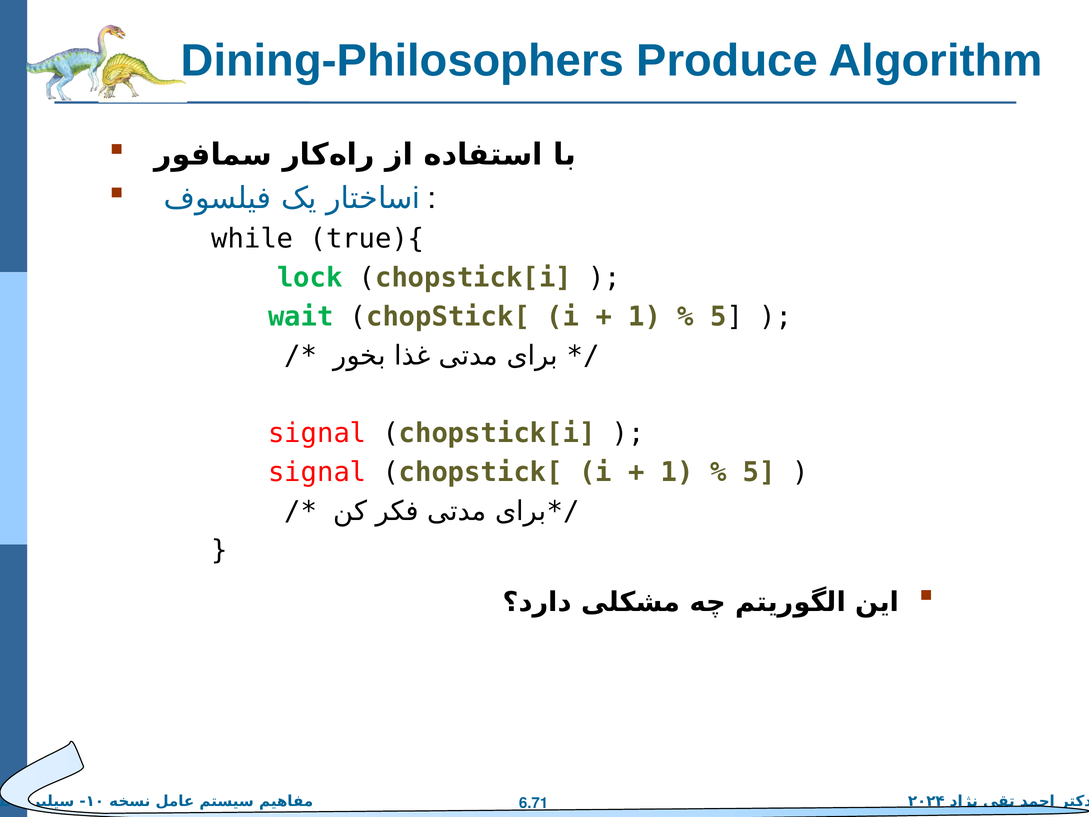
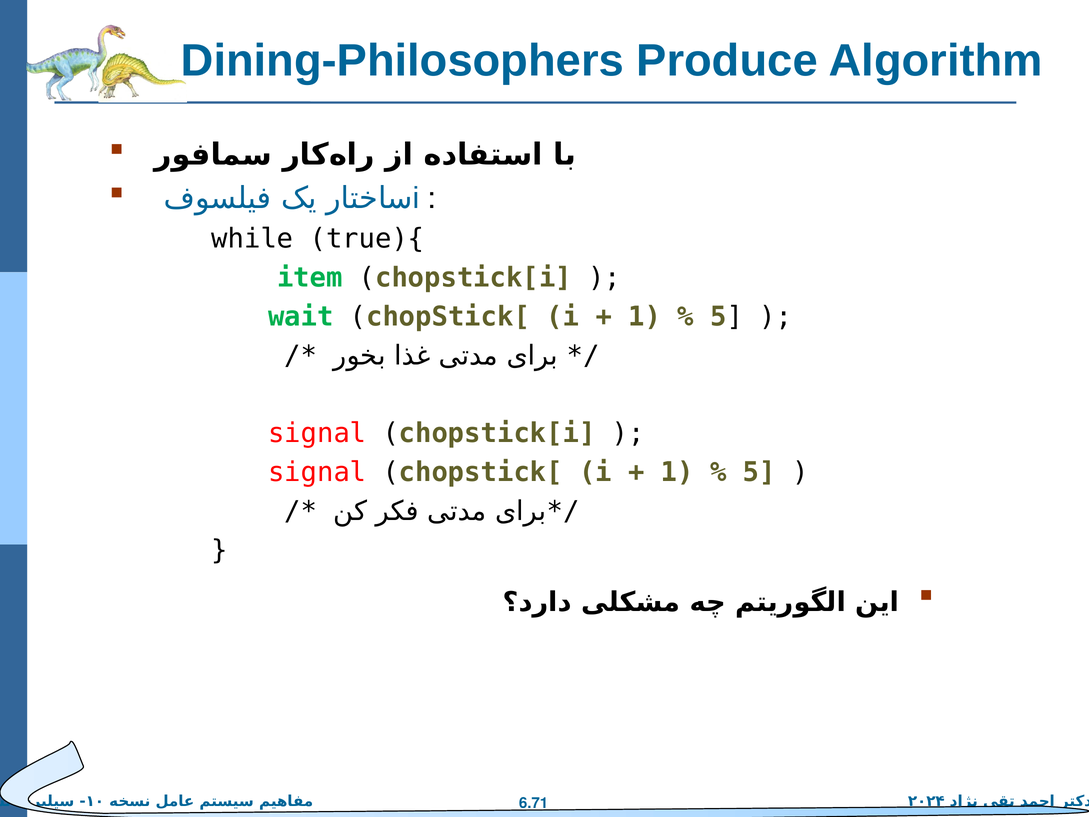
lock: lock -> item (310, 278)
